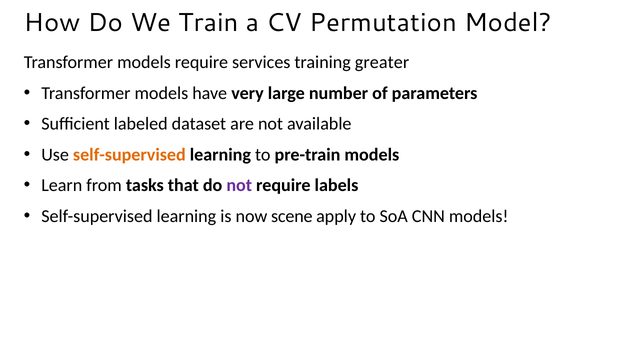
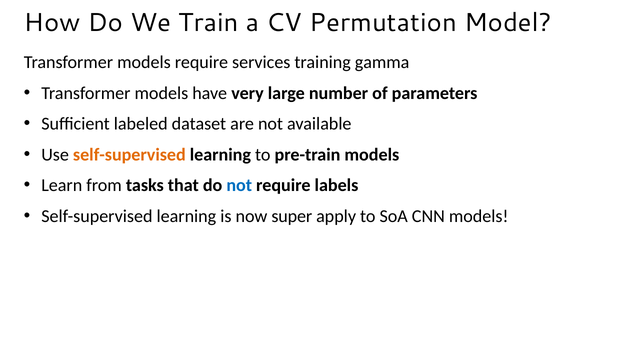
greater: greater -> gamma (382, 62)
not colour: purple -> blue (239, 185)
scene: scene -> super (292, 216)
